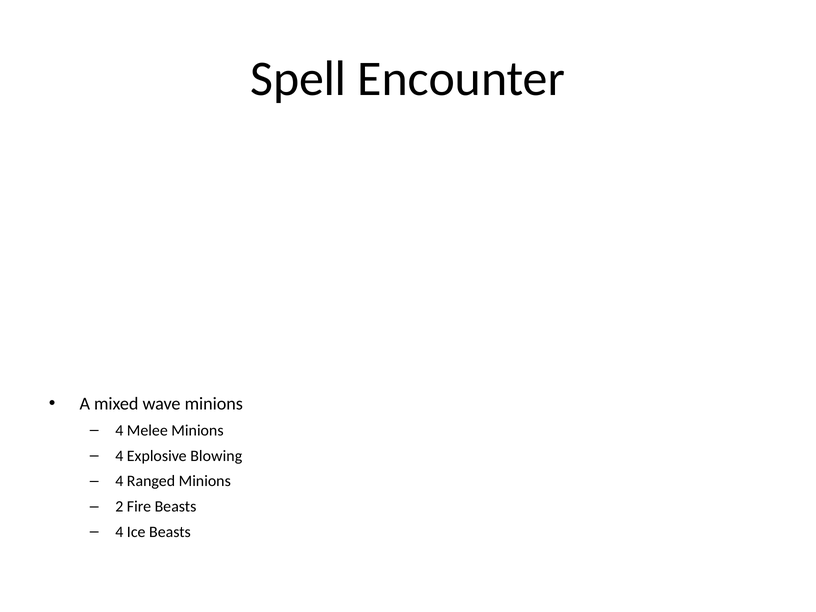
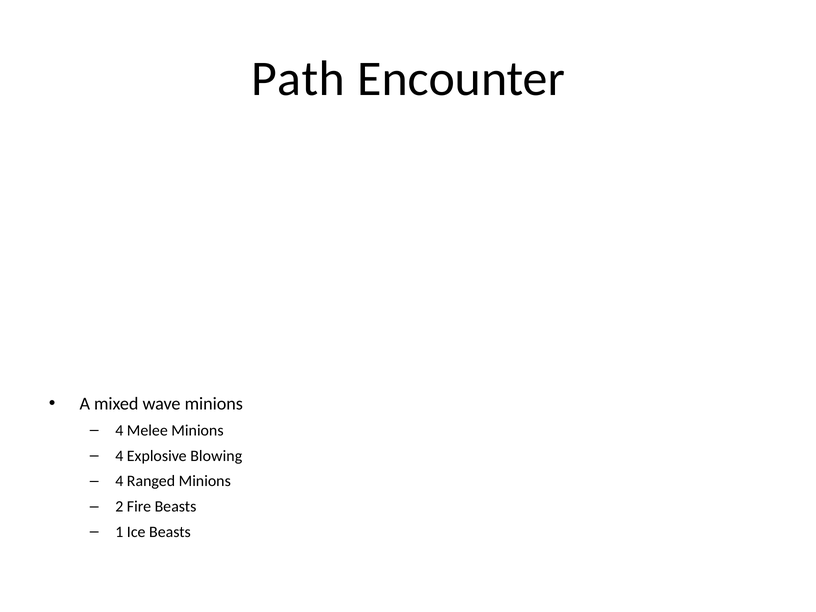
Spell: Spell -> Path (298, 79)
4: 4 -> 1 (119, 532)
